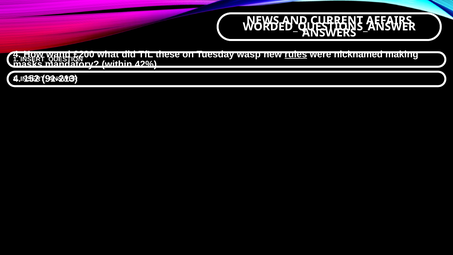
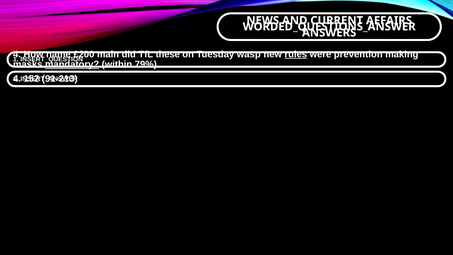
wand: wand -> name (58, 54)
what: what -> main (108, 54)
nicknamed: nicknamed -> prevention (358, 54)
mandatory underline: none -> present (72, 64)
42%: 42% -> 79% (146, 64)
